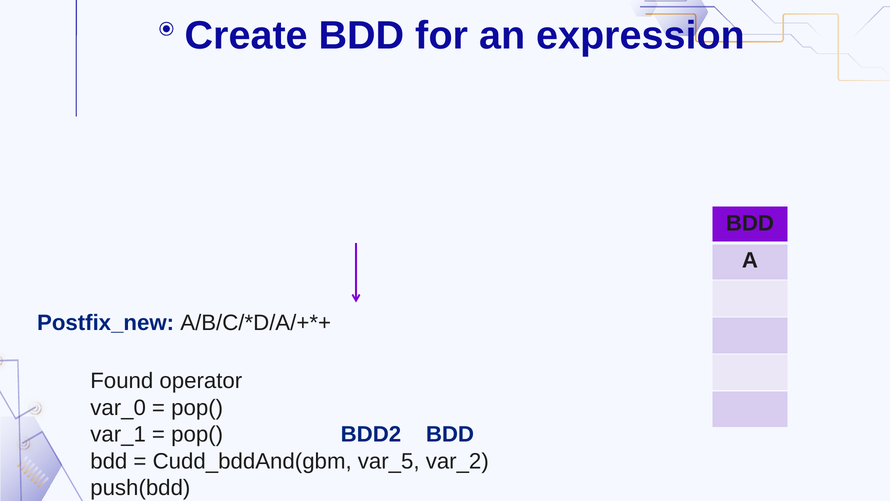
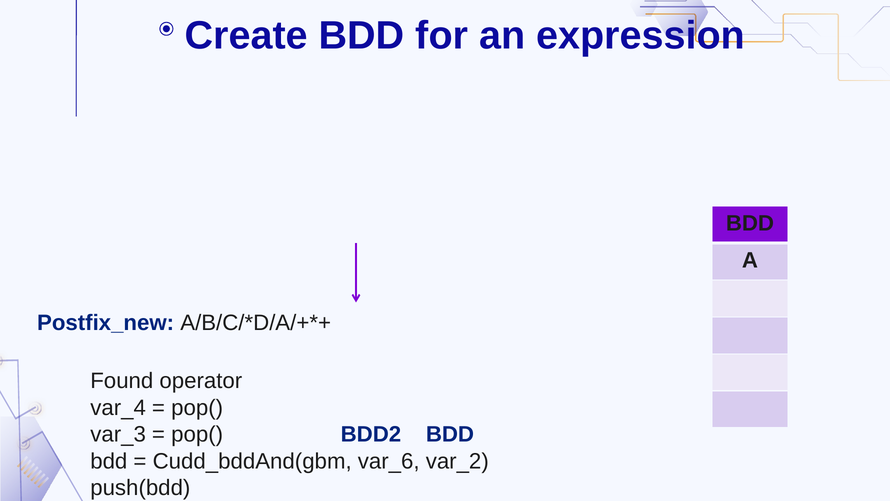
var_0: var_0 -> var_4 (118, 408)
var_1: var_1 -> var_3 (118, 434)
var_5: var_5 -> var_6 (389, 461)
